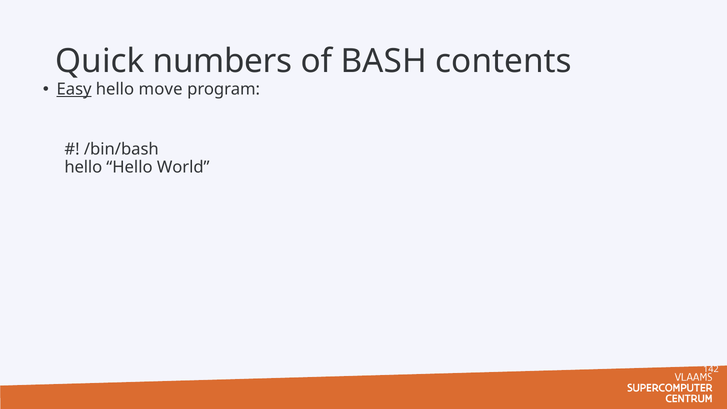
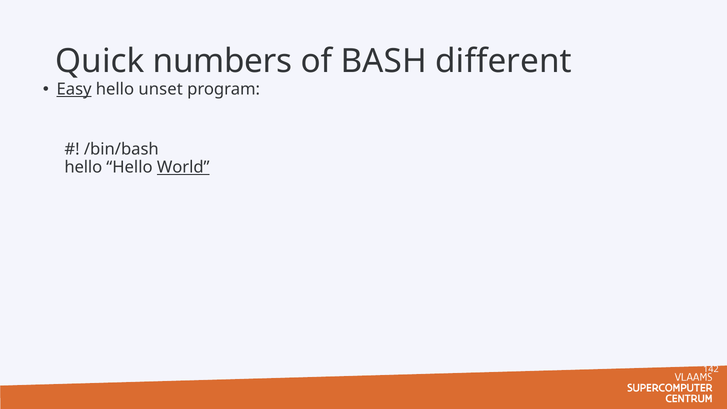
contents: contents -> different (504, 61)
move: move -> unset (161, 89)
World underline: none -> present (183, 167)
